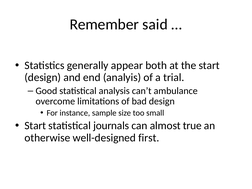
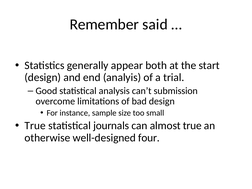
ambulance: ambulance -> submission (176, 91)
Start: Start -> True (35, 126)
first: first -> four (149, 138)
